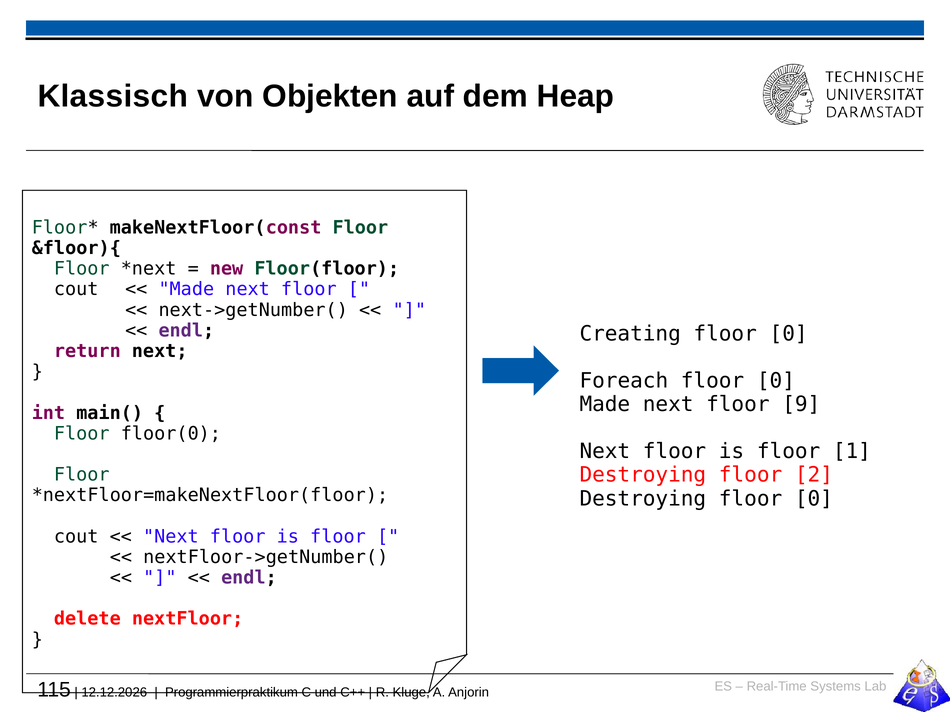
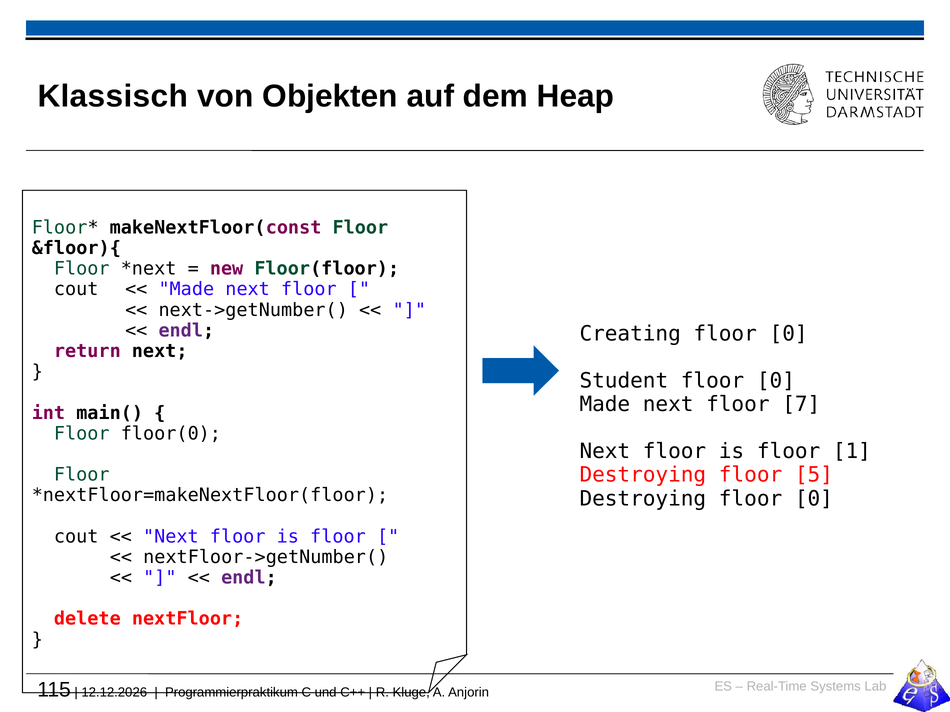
Foreach: Foreach -> Student (624, 381)
9: 9 -> 7 (801, 405)
2: 2 -> 5 (814, 475)
